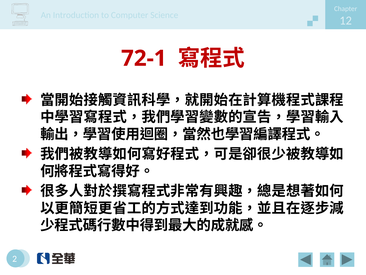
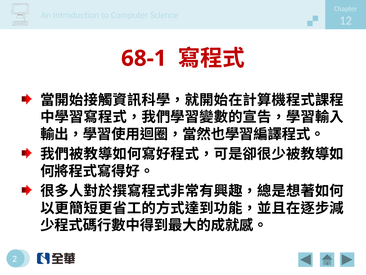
72-1: 72-1 -> 68-1 (144, 58)
